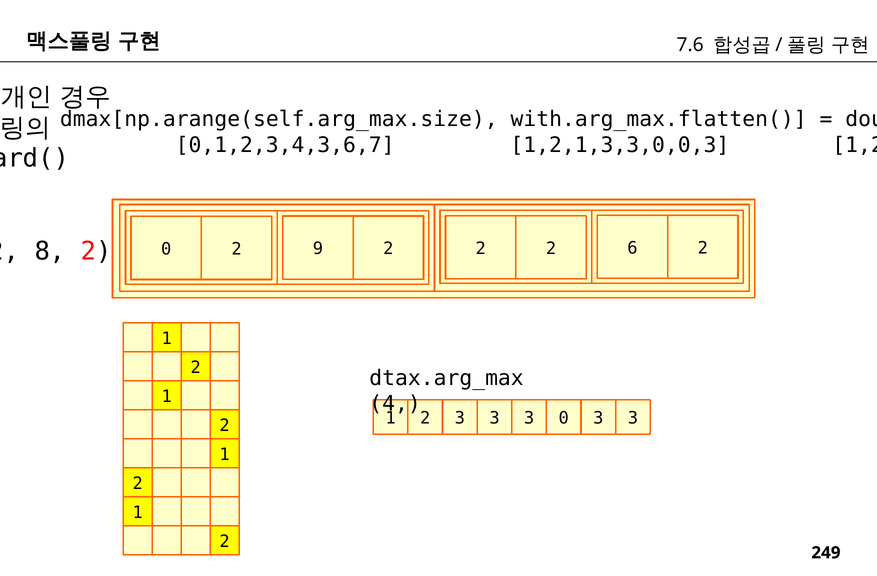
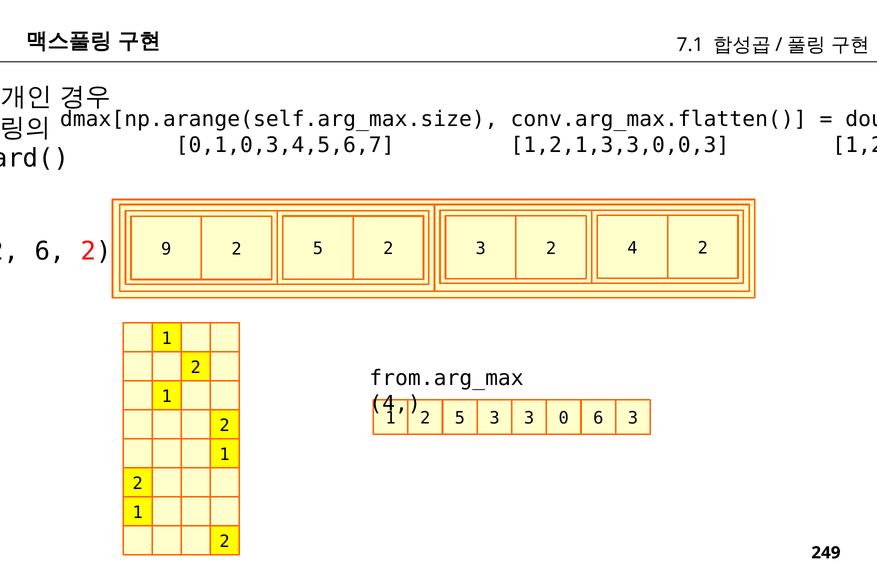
7.6: 7.6 -> 7.1 (690, 45)
with.arg_max.flatten(: with.arg_max.flatten( -> conv.arg_max.flatten( (659, 119)
0,1,2,3,4,3,6,7: 0,1,2,3,4,3,6,7 -> 0,1,0,3,4,5,6,7 (285, 145)
8: 8 -> 6 (50, 251)
2 0: 0 -> 9 (166, 249)
9: 9 -> 5 (318, 249)
2: 2 -> 3 (481, 248)
2 6: 6 -> 4 (632, 248)
dtax.arg_max: dtax.arg_max -> from.arg_max (447, 378)
0 3: 3 -> 6 (598, 418)
1 2 3: 3 -> 5 (460, 418)
